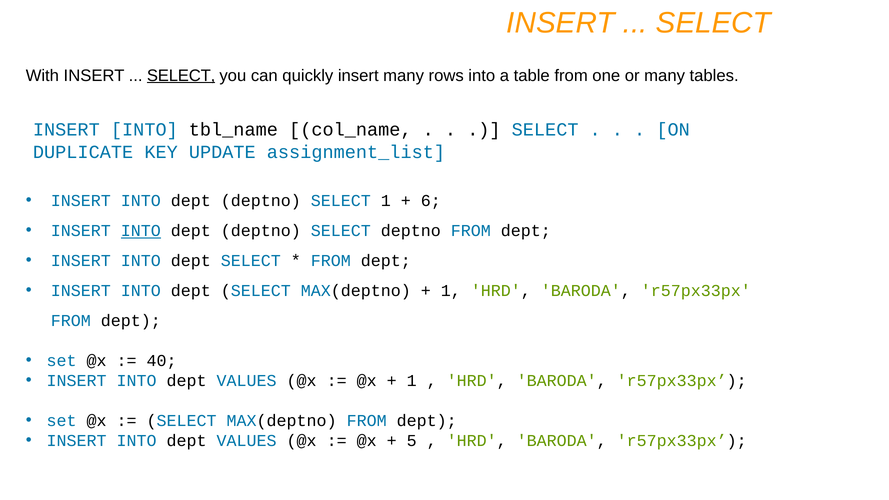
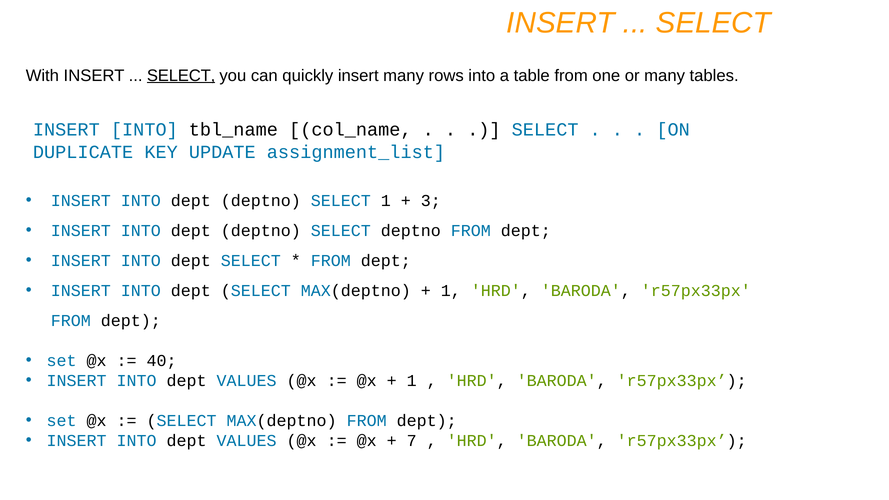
6: 6 -> 3 (431, 201)
INTO underline: present -> none (141, 231)
5: 5 -> 7 (412, 441)
